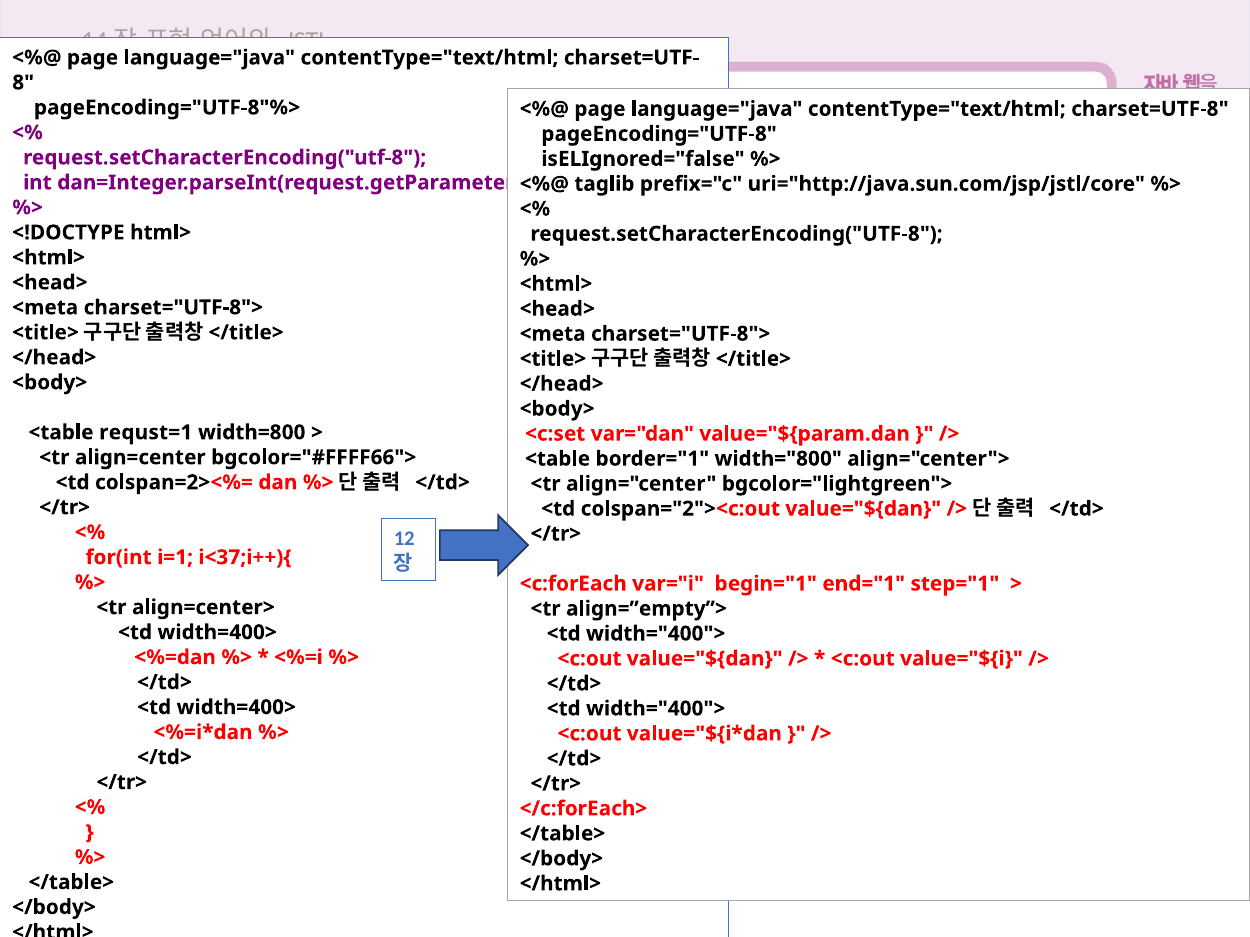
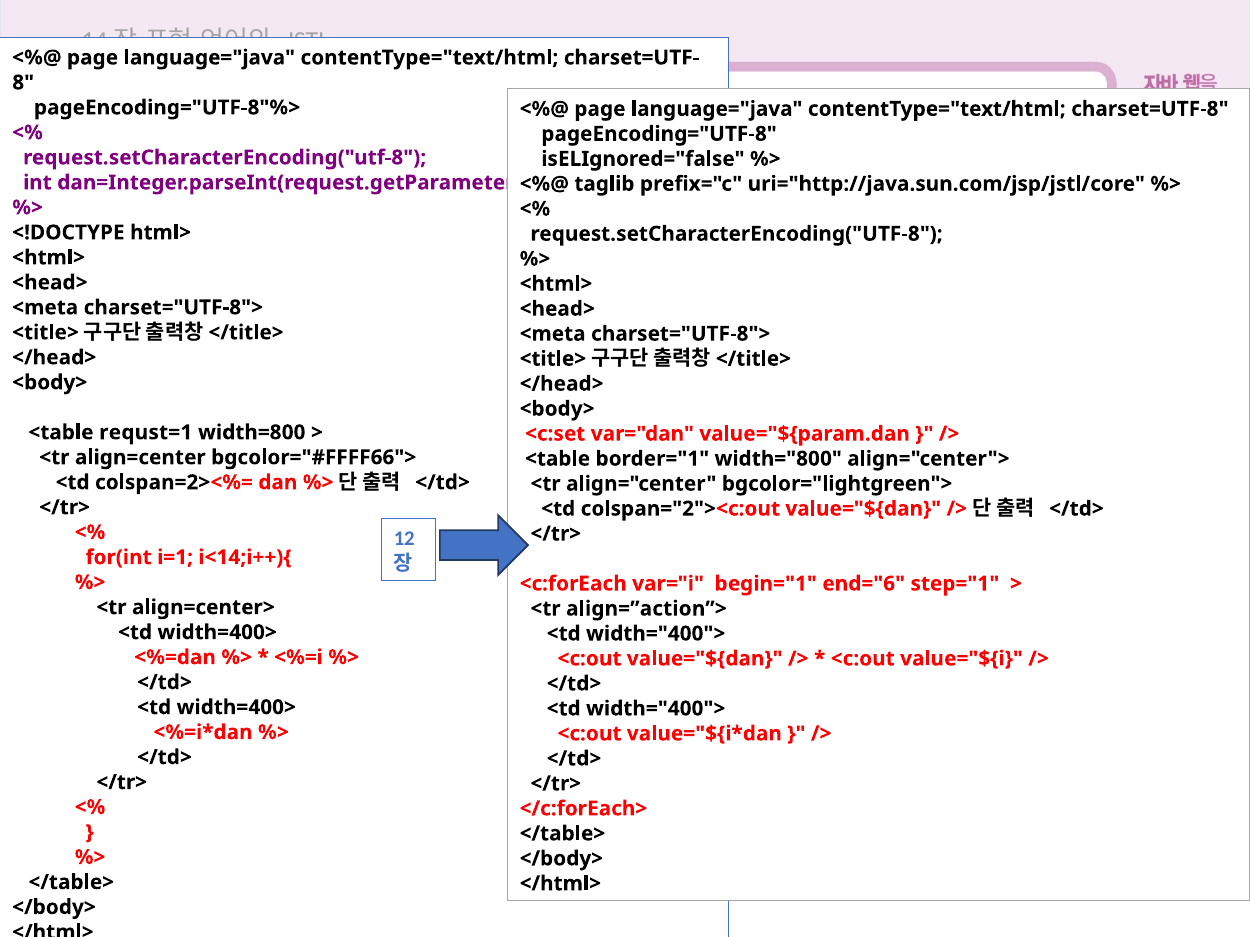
i<37;i++){: i<37;i++){ -> i<14;i++){ (245, 558)
end="1: end="1 -> end="6 (864, 584)
align=”empty”>: align=”empty”> -> align=”action”> (646, 609)
